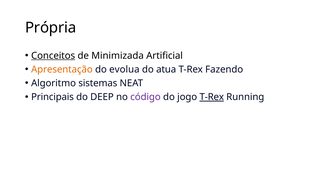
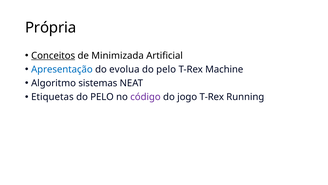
Apresentação colour: orange -> blue (62, 69)
atua: atua -> pelo (166, 69)
Fazendo: Fazendo -> Machine (224, 69)
Principais: Principais -> Etiquetas (52, 97)
DEEP: DEEP -> PELO (102, 97)
T-Rex underline: present -> none (212, 97)
